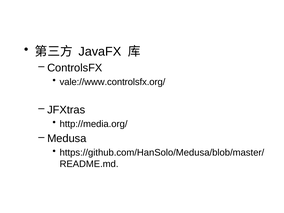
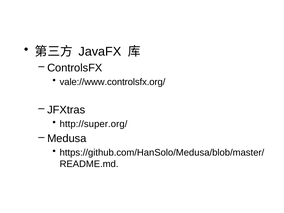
http://media.org/: http://media.org/ -> http://super.org/ (93, 124)
